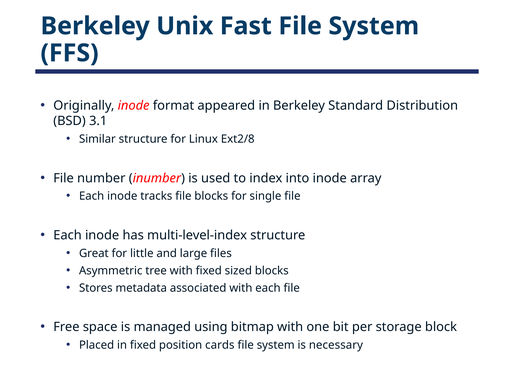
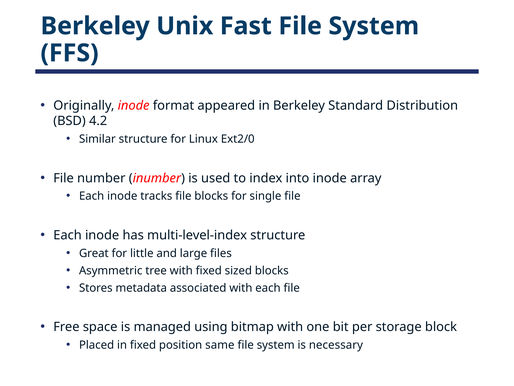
3.1: 3.1 -> 4.2 (98, 121)
Ext2/8: Ext2/8 -> Ext2/0 (238, 139)
cards: cards -> same (220, 345)
